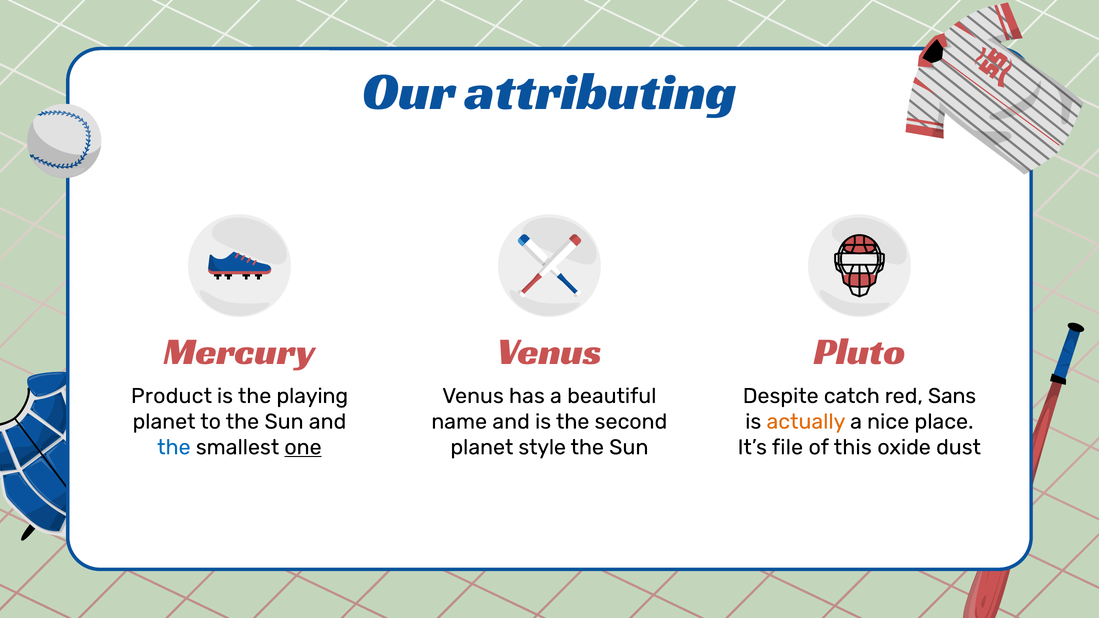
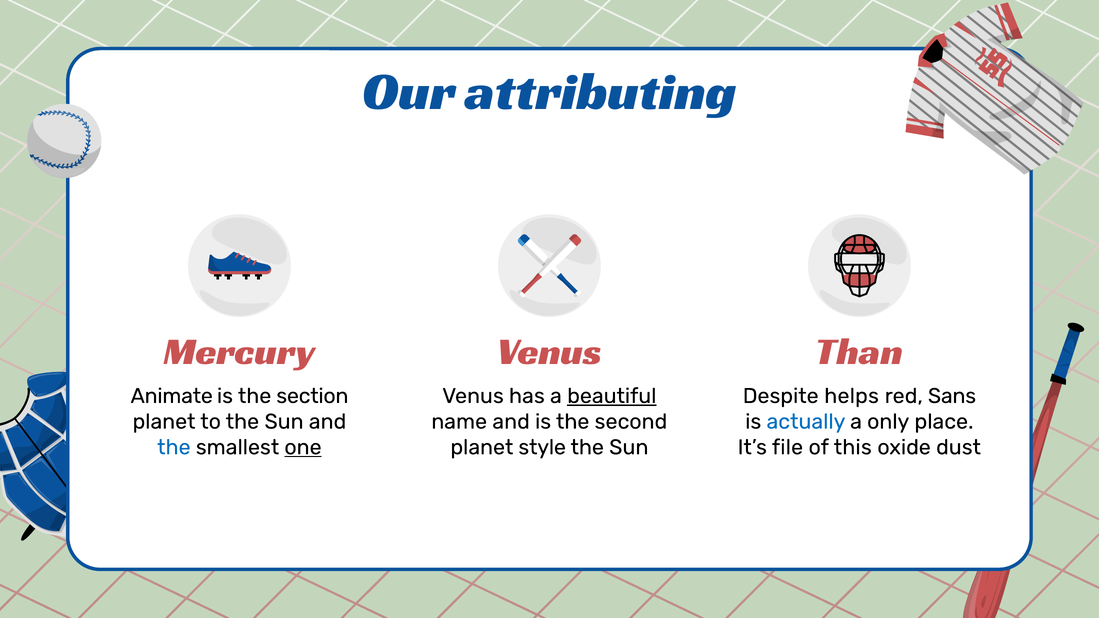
Pluto: Pluto -> Than (859, 352)
Product: Product -> Animate (172, 396)
playing: playing -> section (312, 396)
beautiful underline: none -> present (612, 396)
catch: catch -> helps (852, 396)
actually colour: orange -> blue (806, 422)
nice: nice -> only (888, 422)
